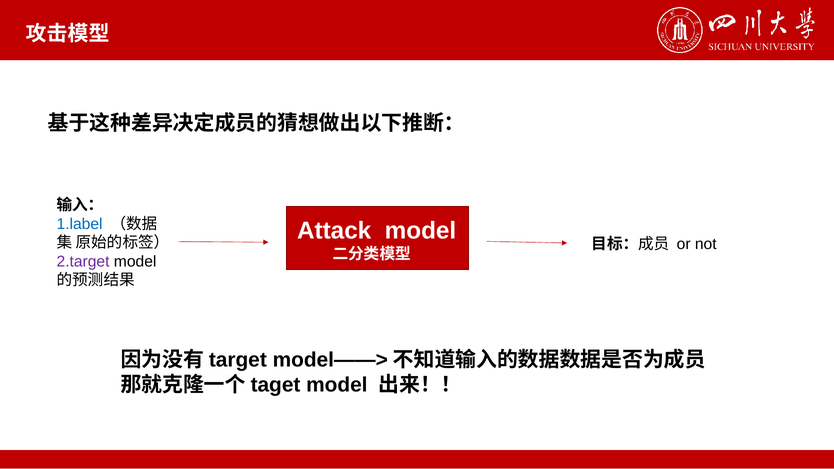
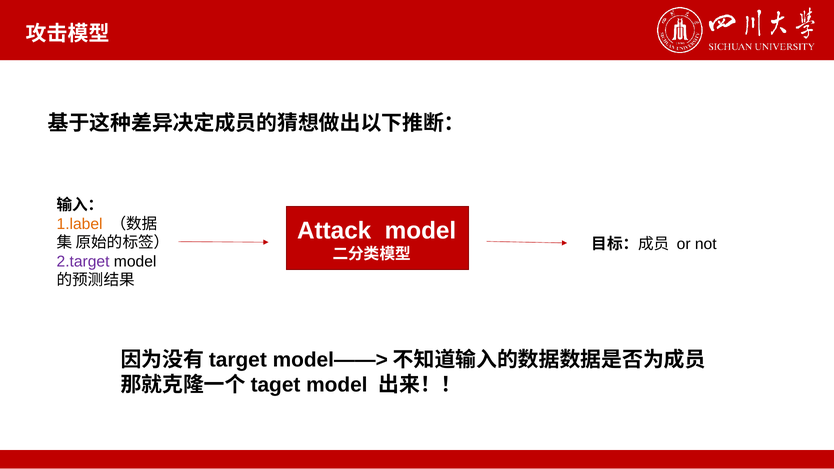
1.label colour: blue -> orange (80, 224)
